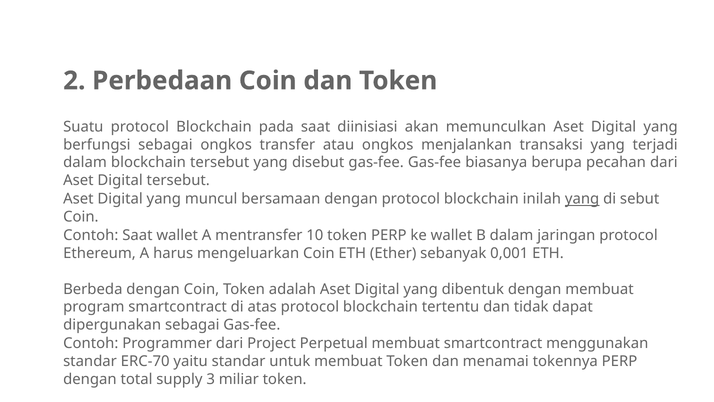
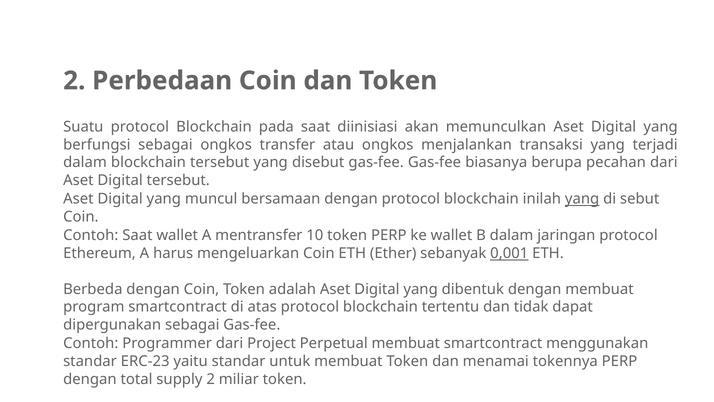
0,001 underline: none -> present (509, 253)
ERC-70: ERC-70 -> ERC-23 (145, 361)
supply 3: 3 -> 2 (211, 379)
